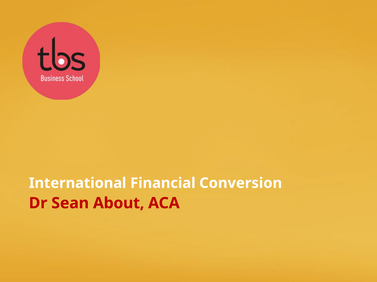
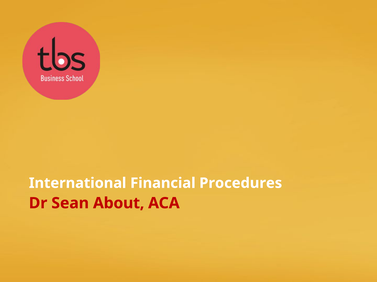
Conversion: Conversion -> Procedures (241, 184)
